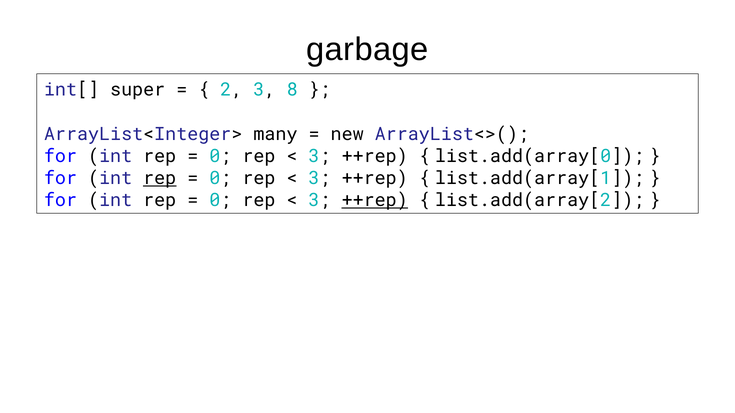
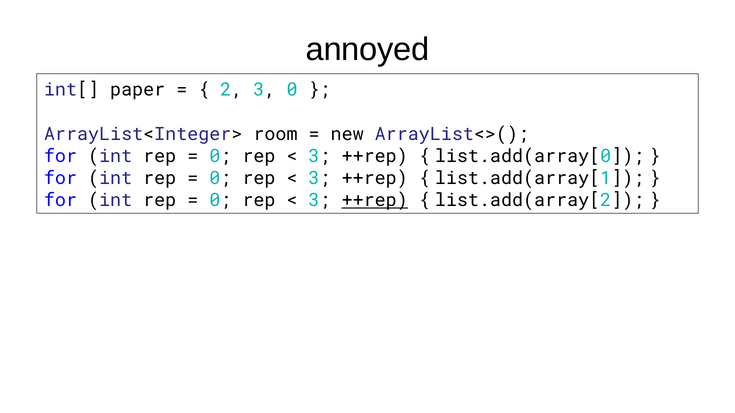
garbage: garbage -> annoyed (368, 50)
super: super -> paper (138, 90)
3 8: 8 -> 0 (292, 90)
many: many -> room (275, 134)
rep underline: present -> none (160, 178)
